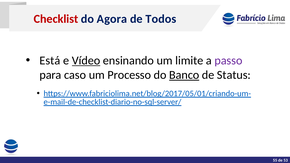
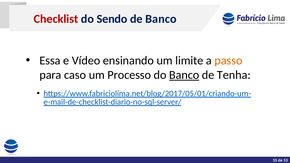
Agora: Agora -> Sendo (112, 19)
de Todos: Todos -> Banco (161, 19)
Está: Está -> Essa (50, 61)
Vídeo underline: present -> none (86, 61)
passo colour: purple -> orange (228, 61)
Status: Status -> Tenha (234, 75)
